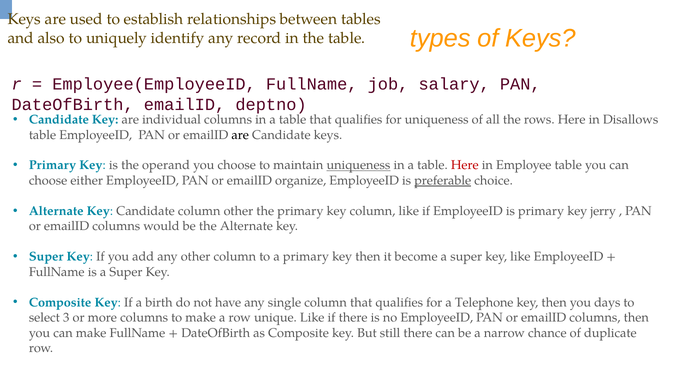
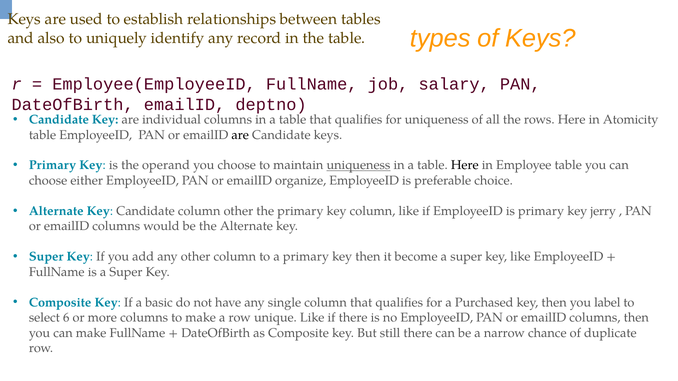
Disallows: Disallows -> Atomicity (631, 120)
Here colour: red -> black (465, 165)
preferable underline: present -> none (443, 181)
birth: birth -> basic (159, 303)
Telephone: Telephone -> Purchased (484, 303)
days: days -> label (607, 303)
3: 3 -> 6 (66, 318)
